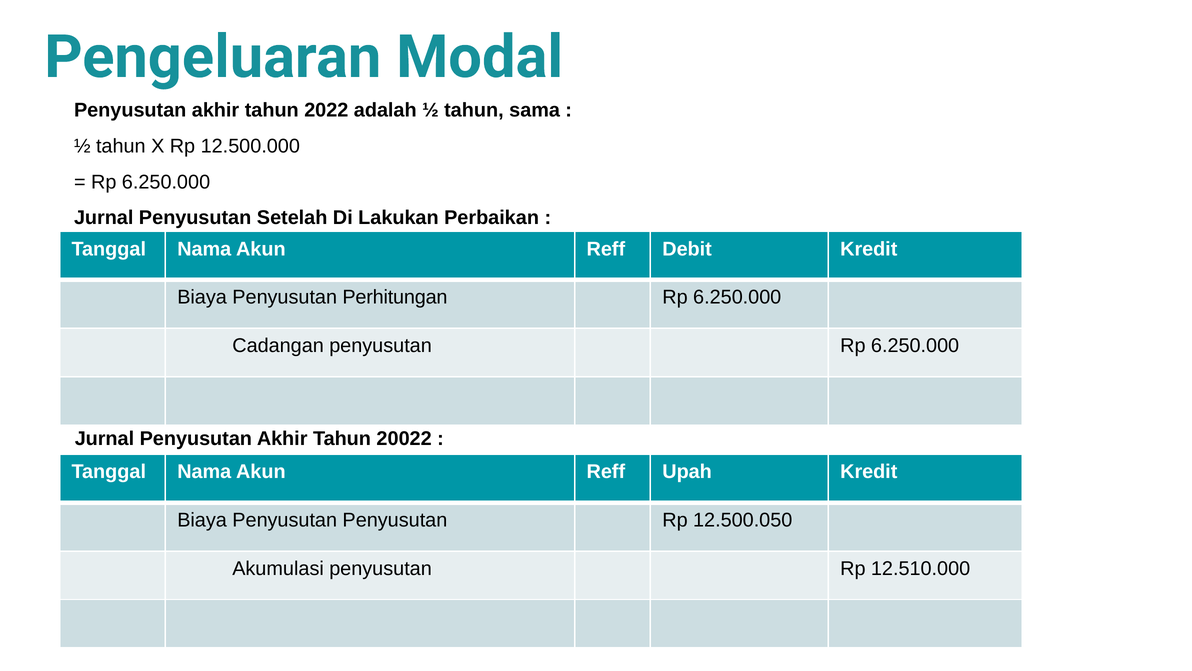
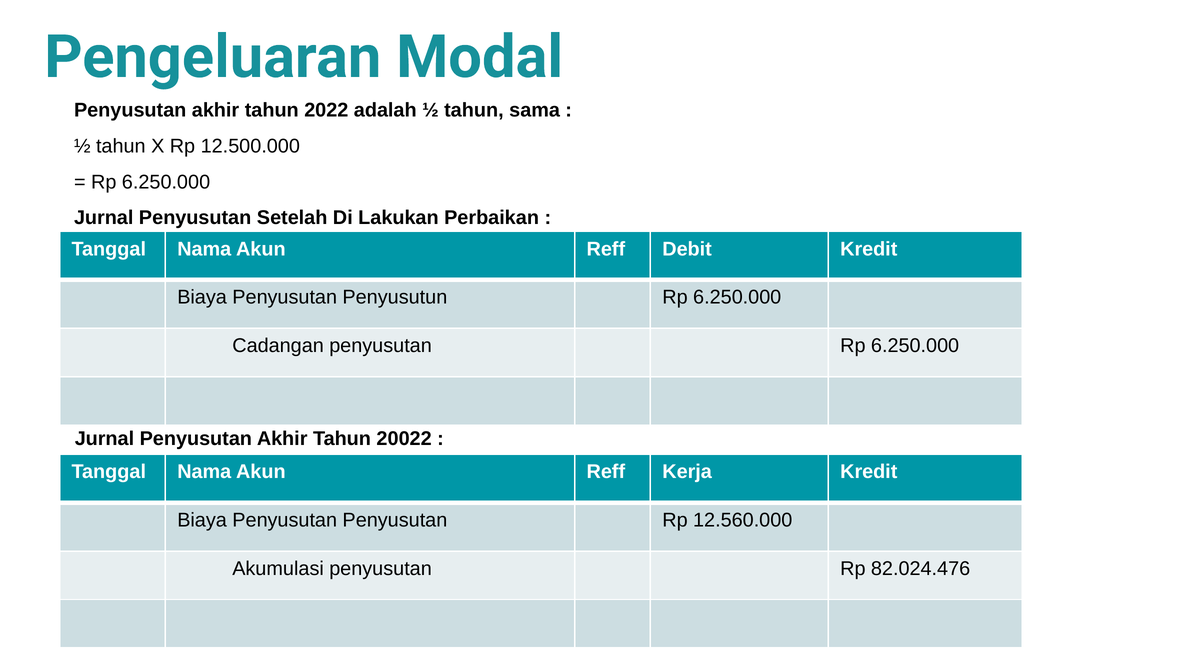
Perhitungan: Perhitungan -> Penyusutun (395, 297)
Upah: Upah -> Kerja (687, 472)
12.500.050: 12.500.050 -> 12.560.000 (743, 520)
12.510.000: 12.510.000 -> 82.024.476 (921, 568)
